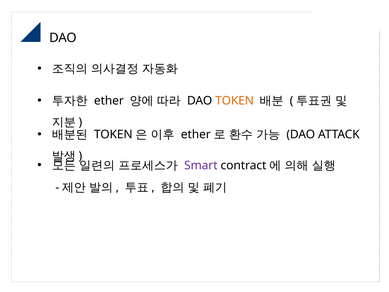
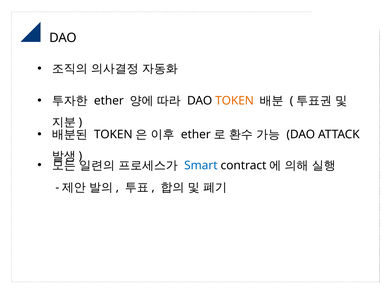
Smart colour: purple -> blue (201, 165)
